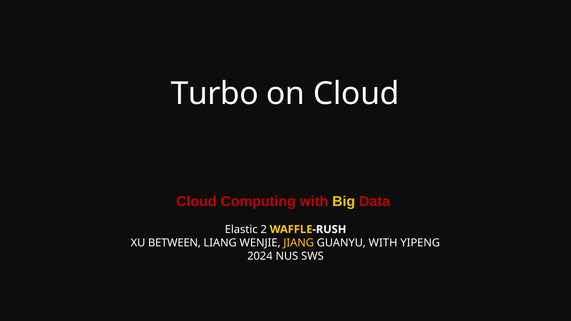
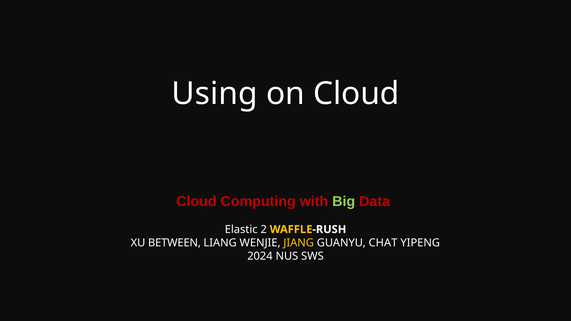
Turbo: Turbo -> Using (215, 94)
Big colour: yellow -> light green (344, 201)
GUANYU WITH: WITH -> CHAT (383, 243)
